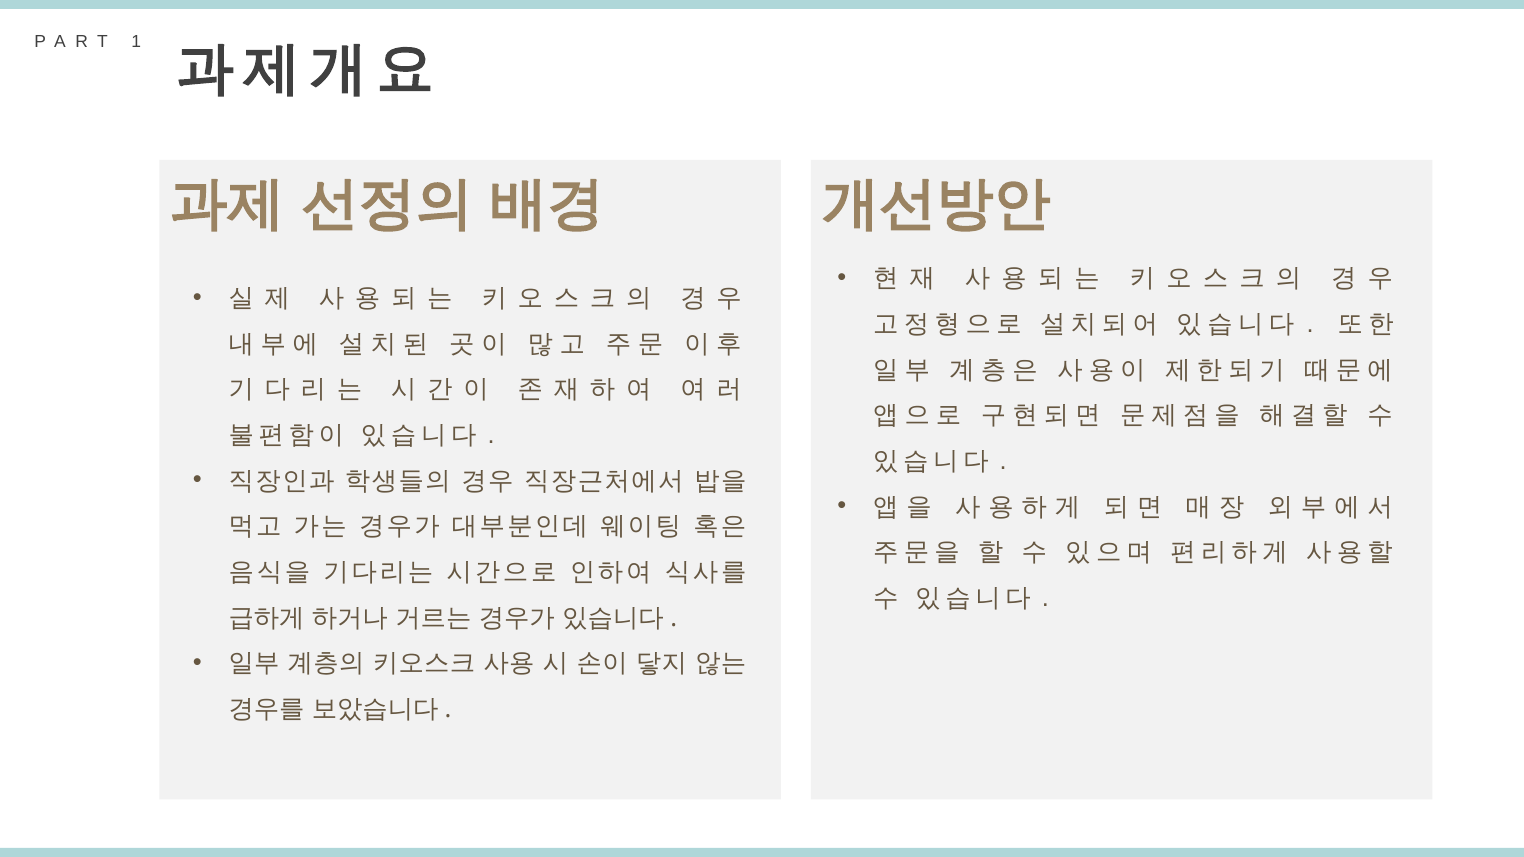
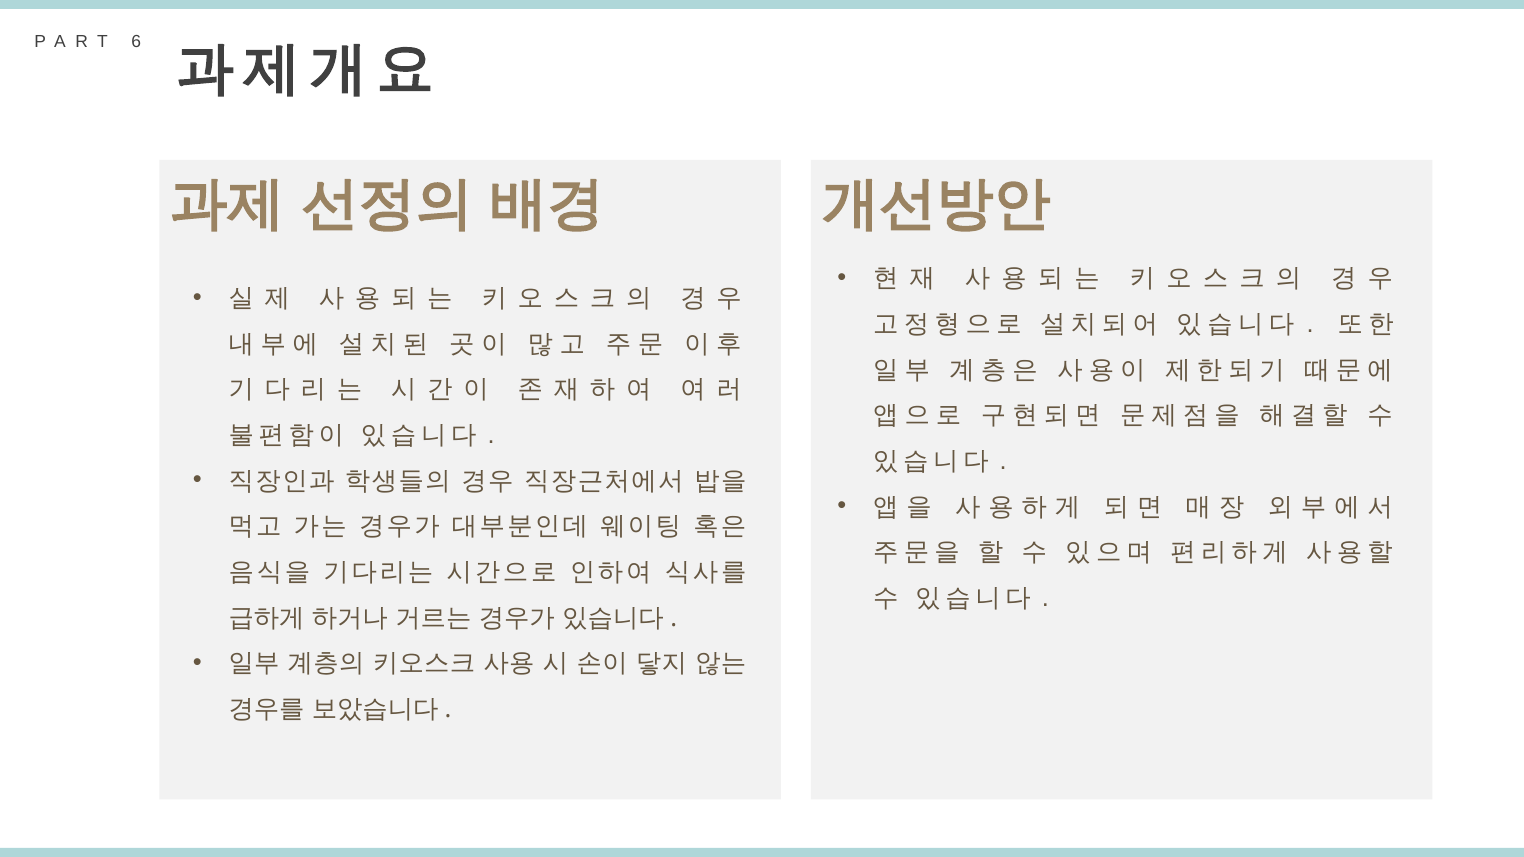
1: 1 -> 6 (136, 42)
